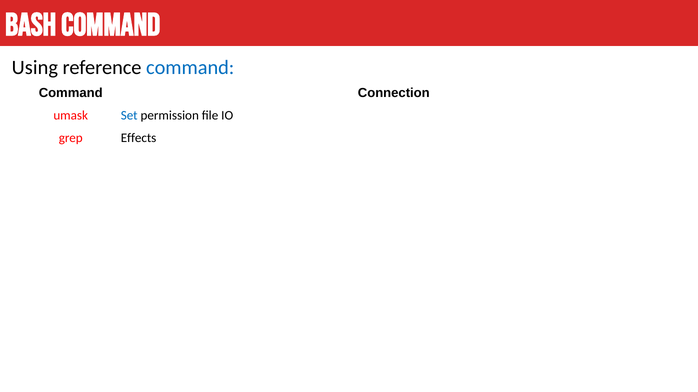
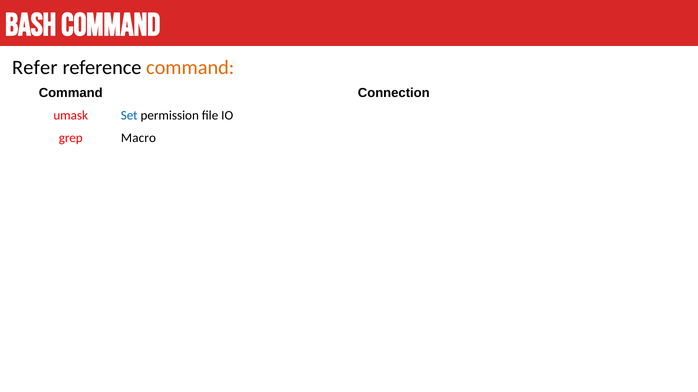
Using: Using -> Refer (35, 68)
command colour: blue -> orange (190, 68)
Effects: Effects -> Macro (138, 138)
